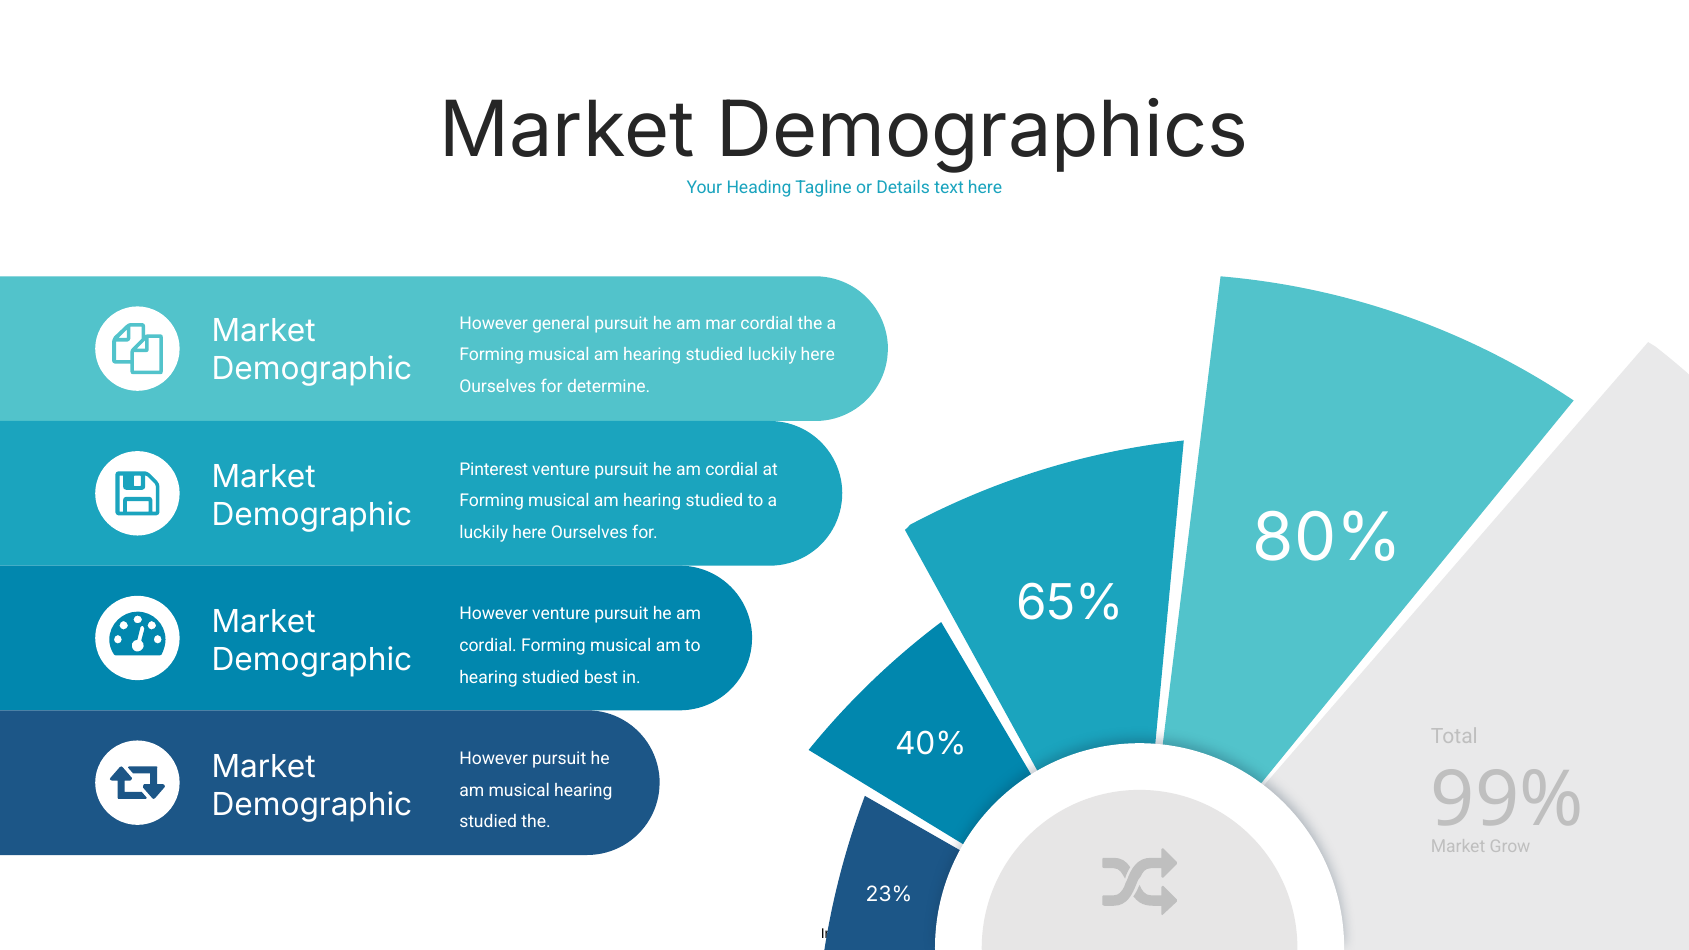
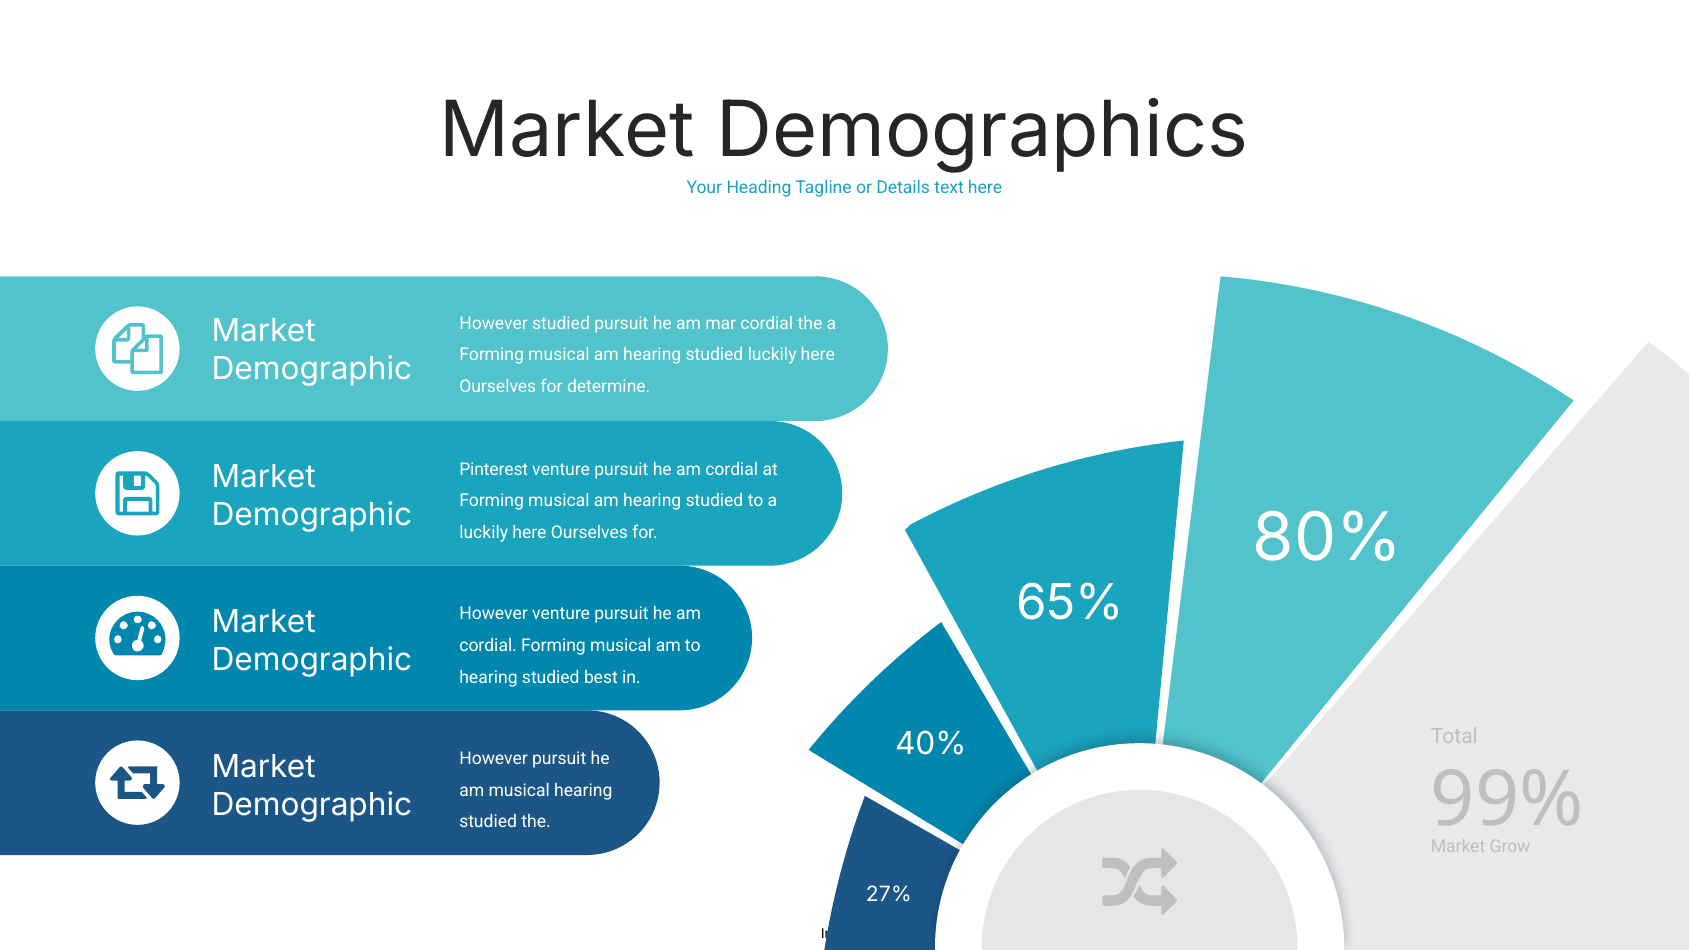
However general: general -> studied (561, 323)
23%: 23% -> 27% (889, 895)
